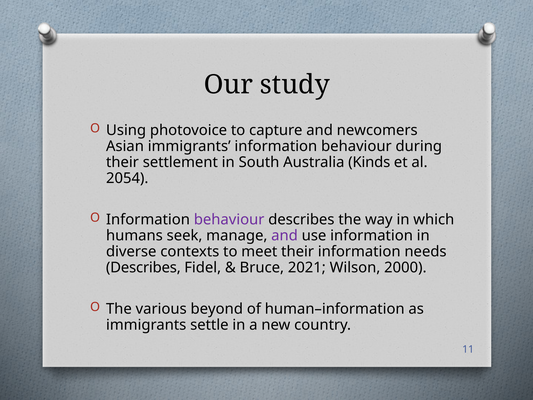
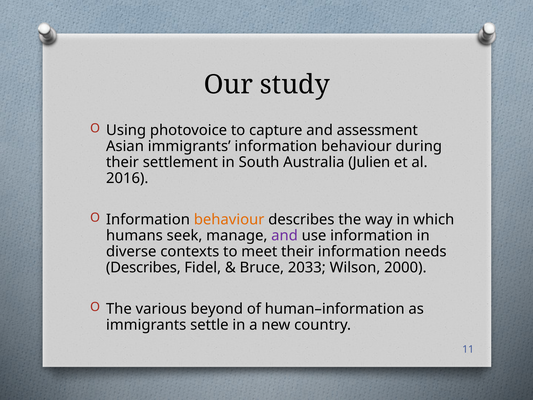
newcomers: newcomers -> assessment (377, 130)
Kinds: Kinds -> Julien (369, 162)
2054: 2054 -> 2016 (127, 178)
behaviour colour: purple -> orange (229, 220)
2021: 2021 -> 2033 (307, 268)
